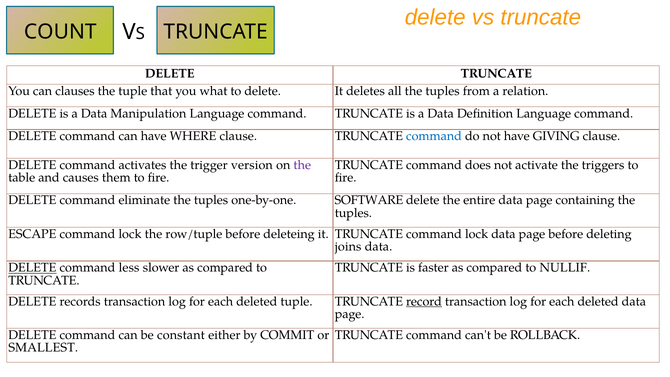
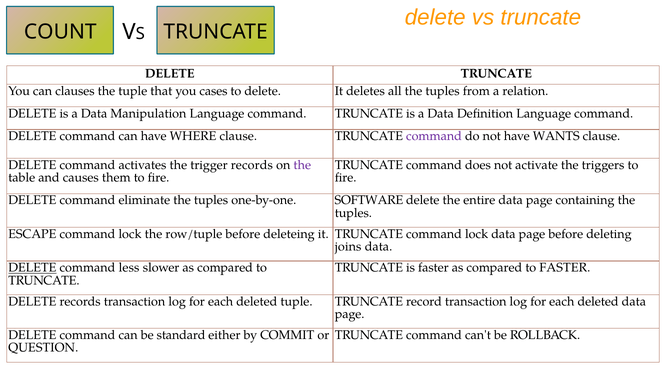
what: what -> cases (214, 91)
command colour: blue -> purple (434, 136)
GIVING: GIVING -> WANTS (556, 136)
trigger version: version -> records (252, 165)
to NULLIF: NULLIF -> FASTER (565, 268)
record underline: present -> none (424, 301)
constant: constant -> standard (181, 335)
SMALLEST: SMALLEST -> QUESTION (43, 348)
